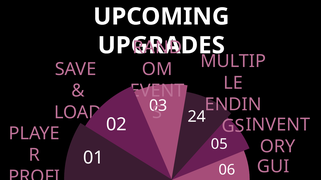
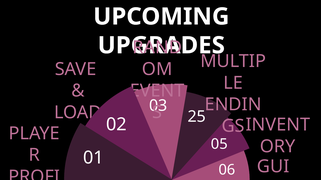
24: 24 -> 25 (197, 117)
